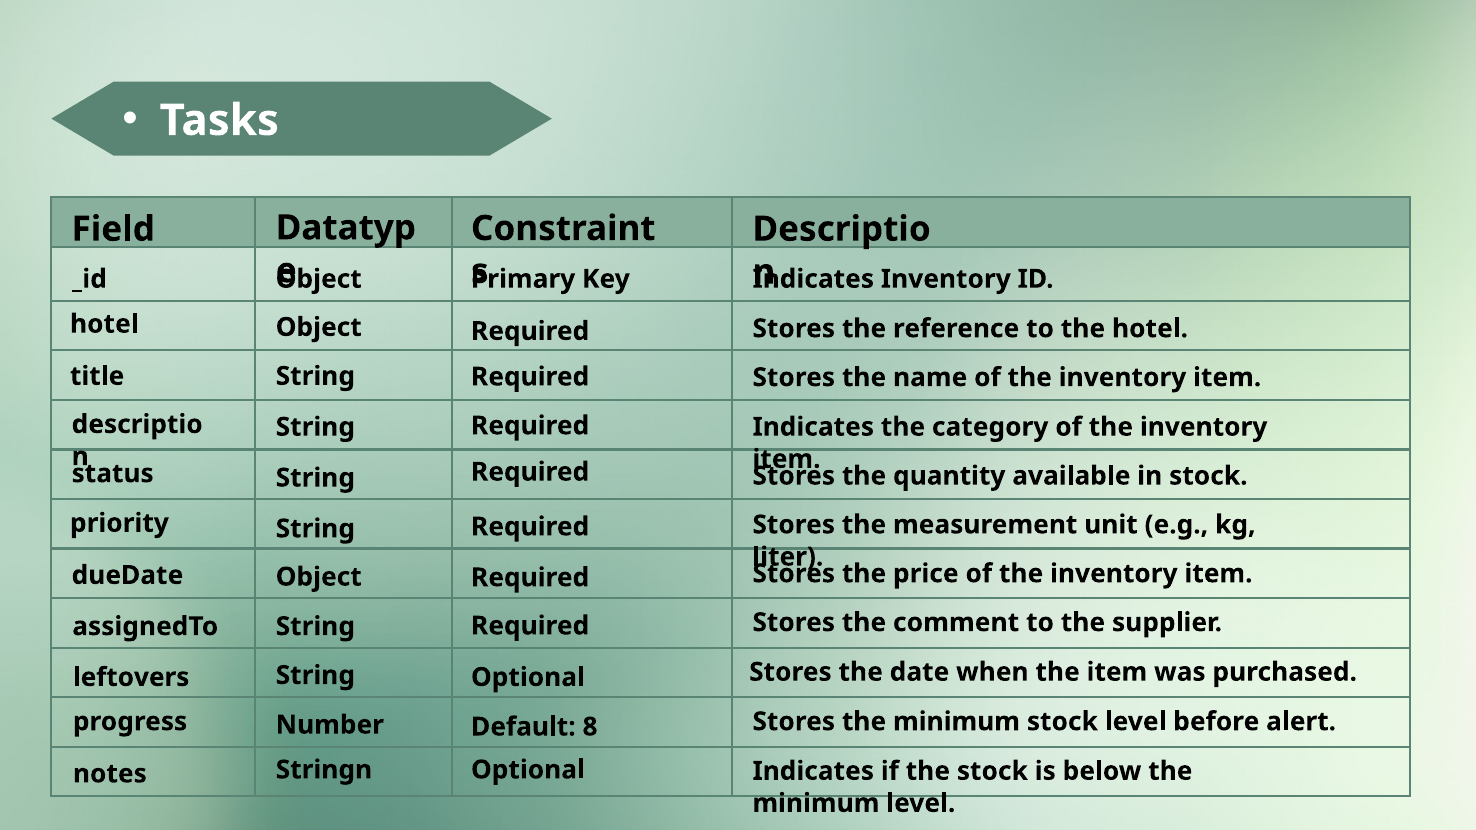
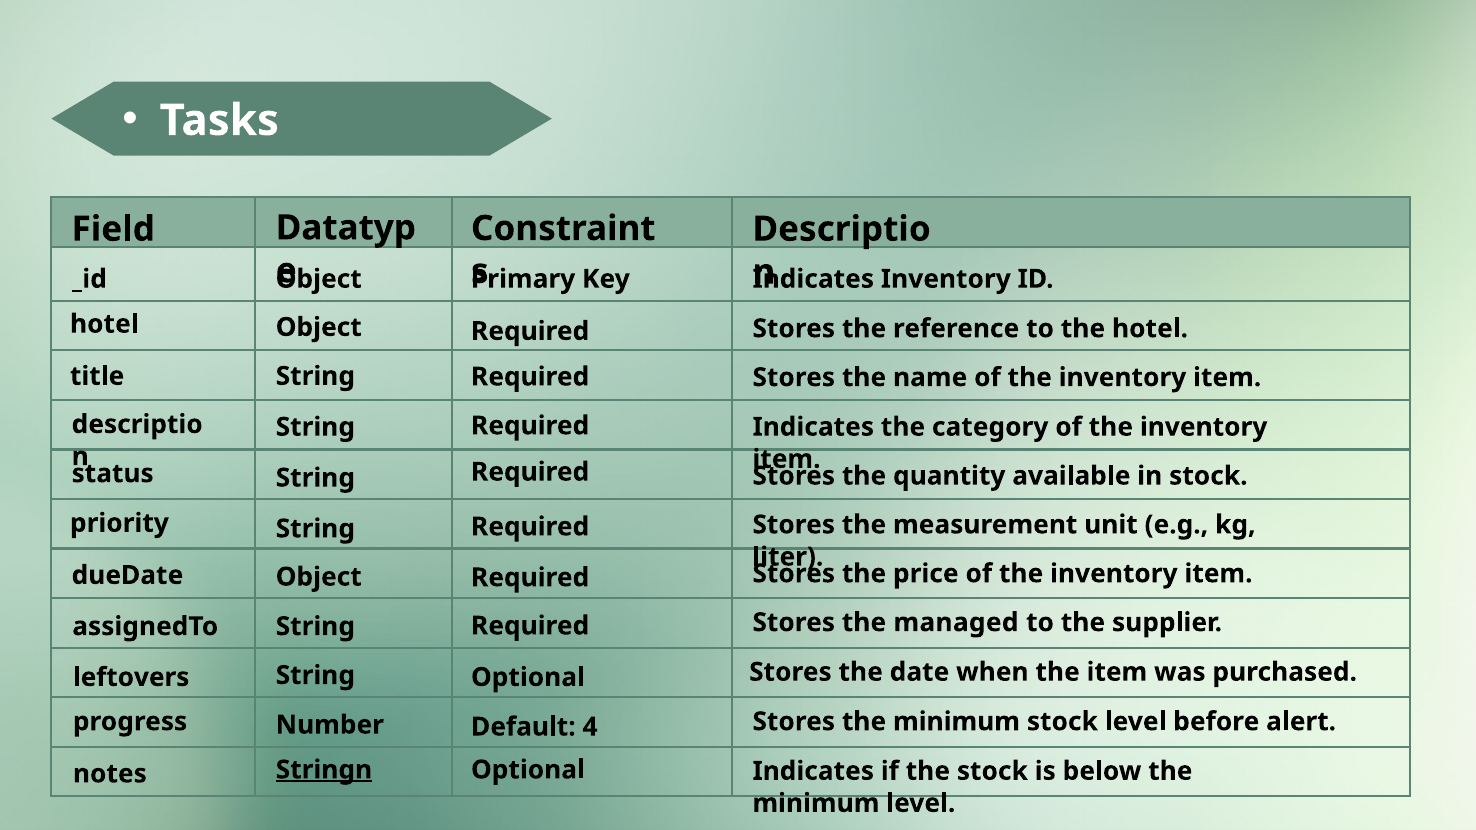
comment: comment -> managed (956, 623)
8: 8 -> 4 (590, 727)
Stringn underline: none -> present (324, 770)
